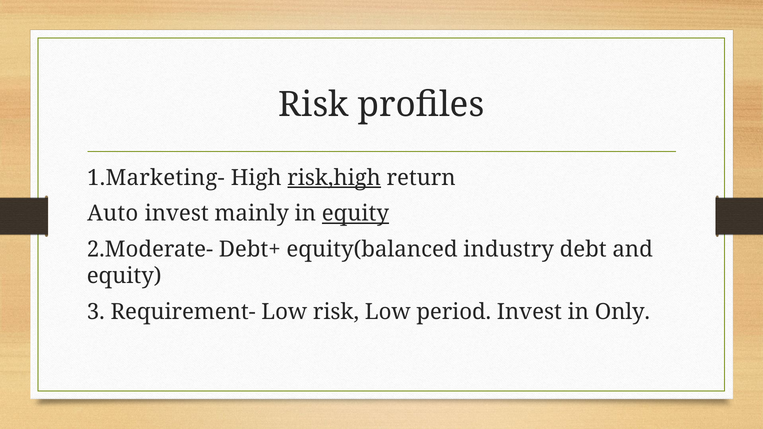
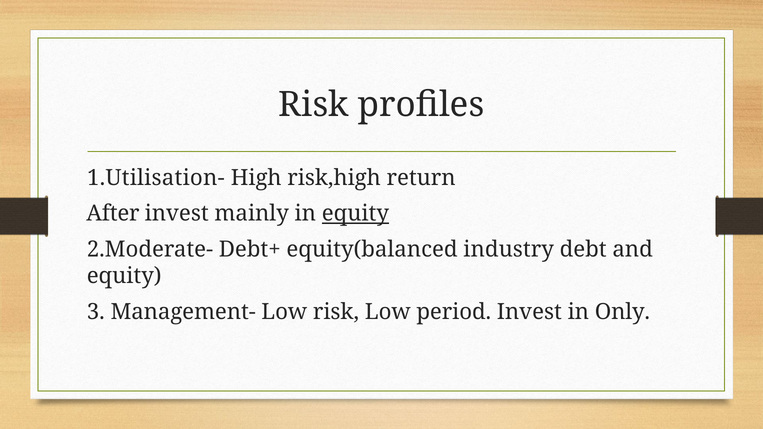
1.Marketing-: 1.Marketing- -> 1.Utilisation- (156, 178)
risk,high underline: present -> none (334, 178)
Auto: Auto -> After (113, 214)
Requirement-: Requirement- -> Management- (183, 312)
